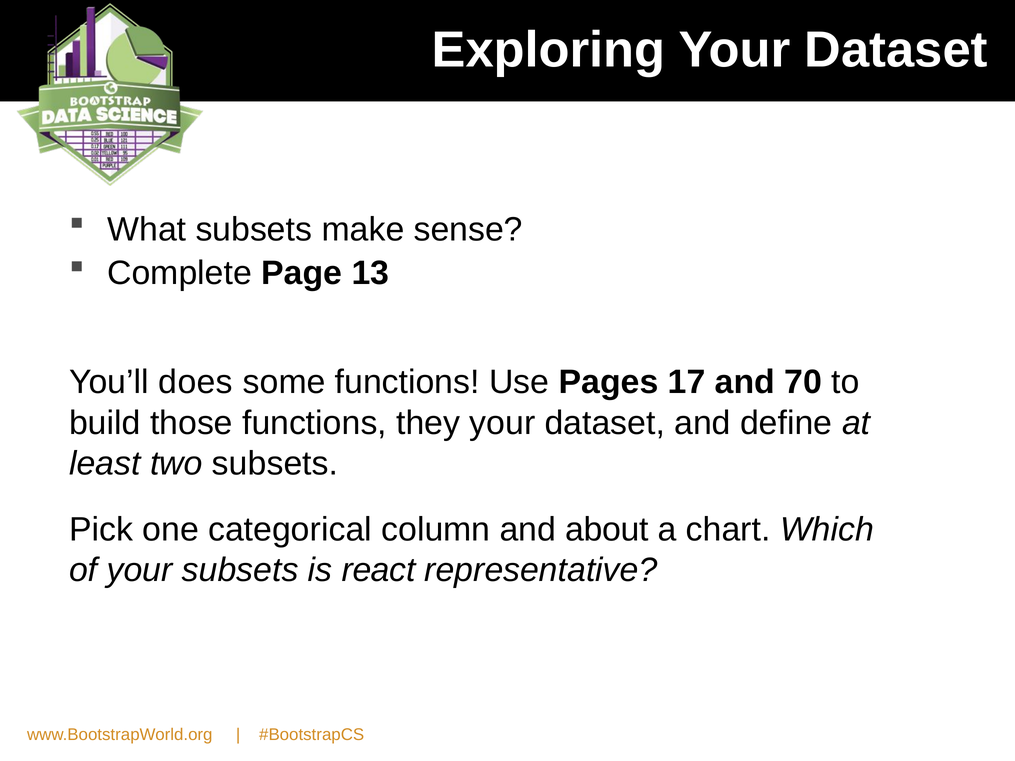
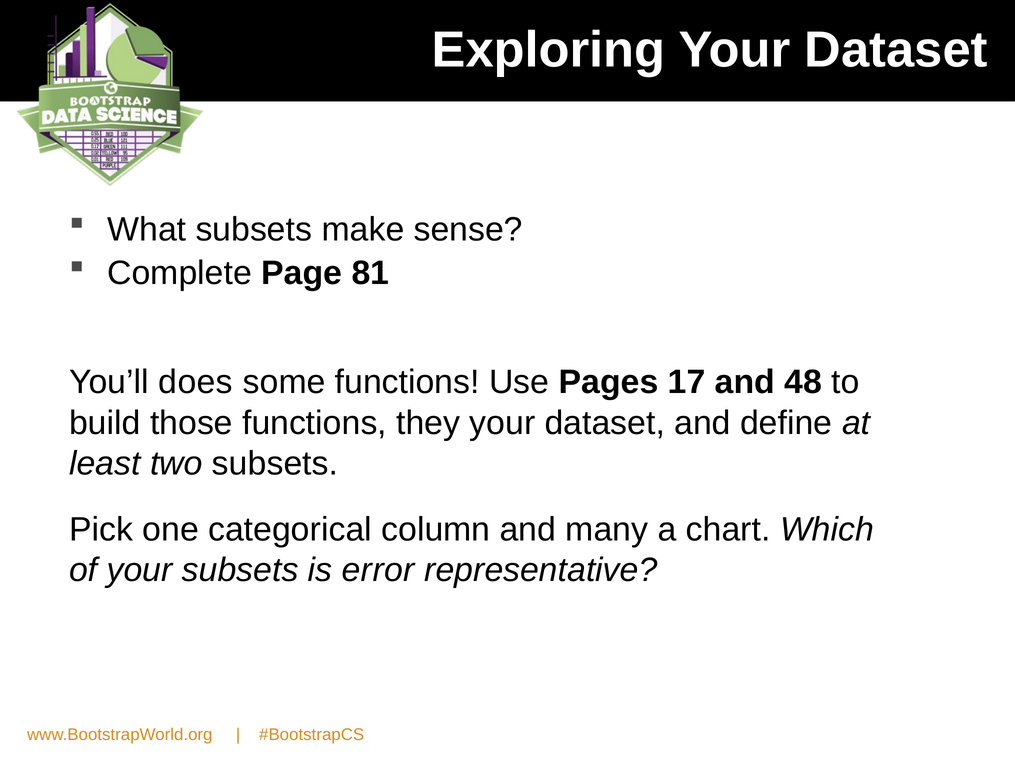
13: 13 -> 81 (370, 273)
70: 70 -> 48 (803, 382)
about: about -> many (607, 530)
react: react -> error (378, 570)
